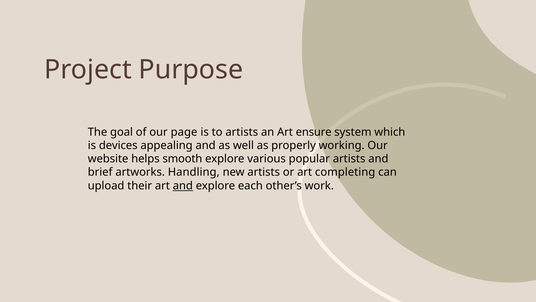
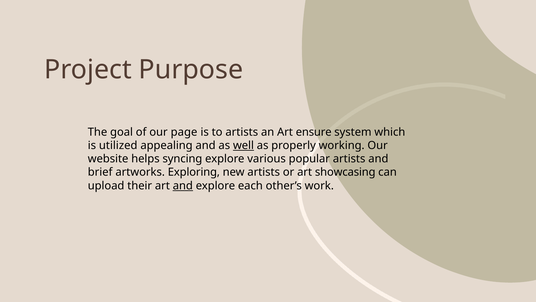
devices: devices -> utilized (118, 145)
well underline: none -> present (243, 145)
smooth: smooth -> syncing (182, 159)
Handling: Handling -> Exploring (194, 172)
completing: completing -> showcasing (345, 172)
